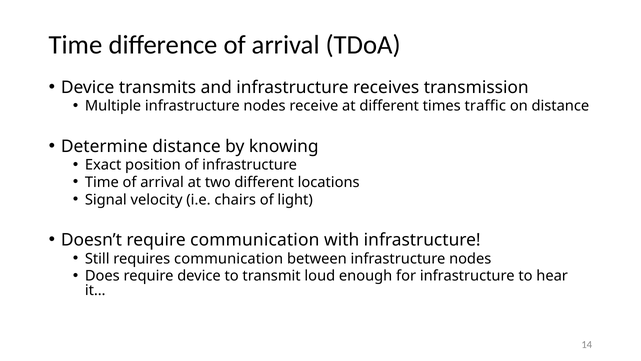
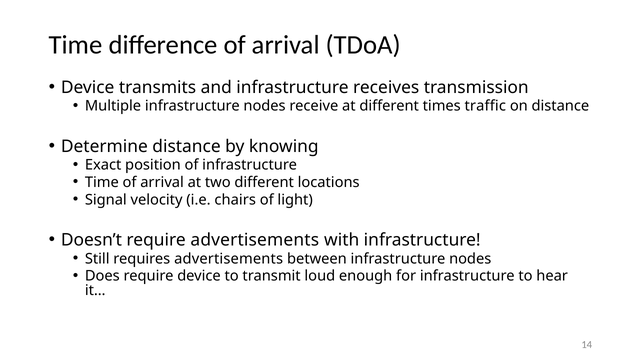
require communication: communication -> advertisements (255, 240)
requires communication: communication -> advertisements (229, 258)
